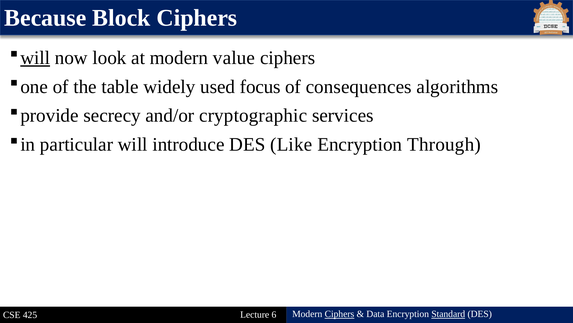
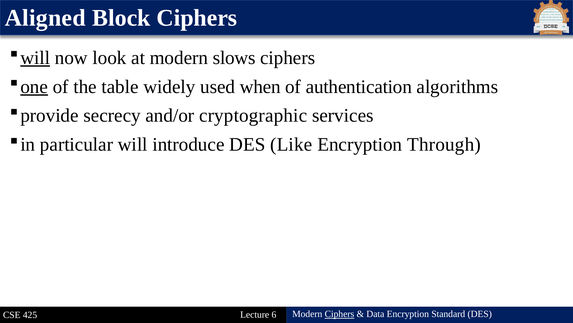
Because: Because -> Aligned (45, 18)
value: value -> slows (234, 58)
one underline: none -> present (34, 87)
focus: focus -> when (260, 87)
consequences: consequences -> authentication (359, 87)
Standard underline: present -> none (448, 313)
